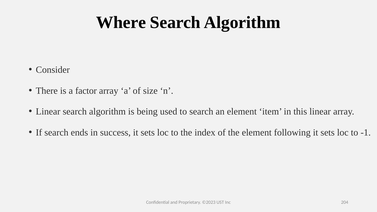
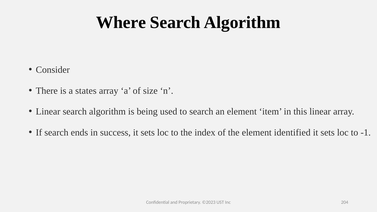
factor: factor -> states (86, 91)
following: following -> identified (292, 133)
